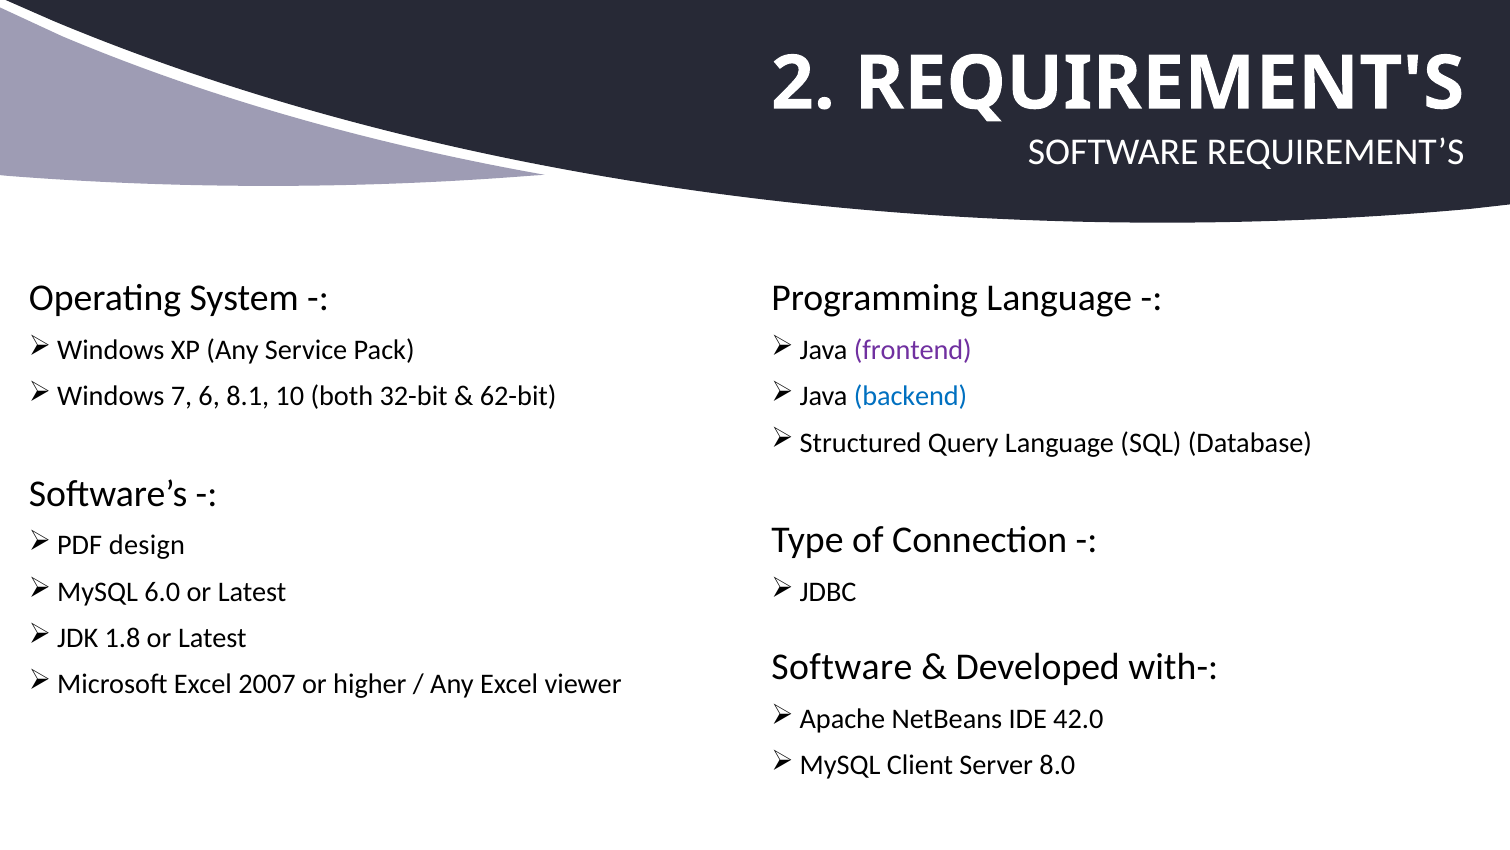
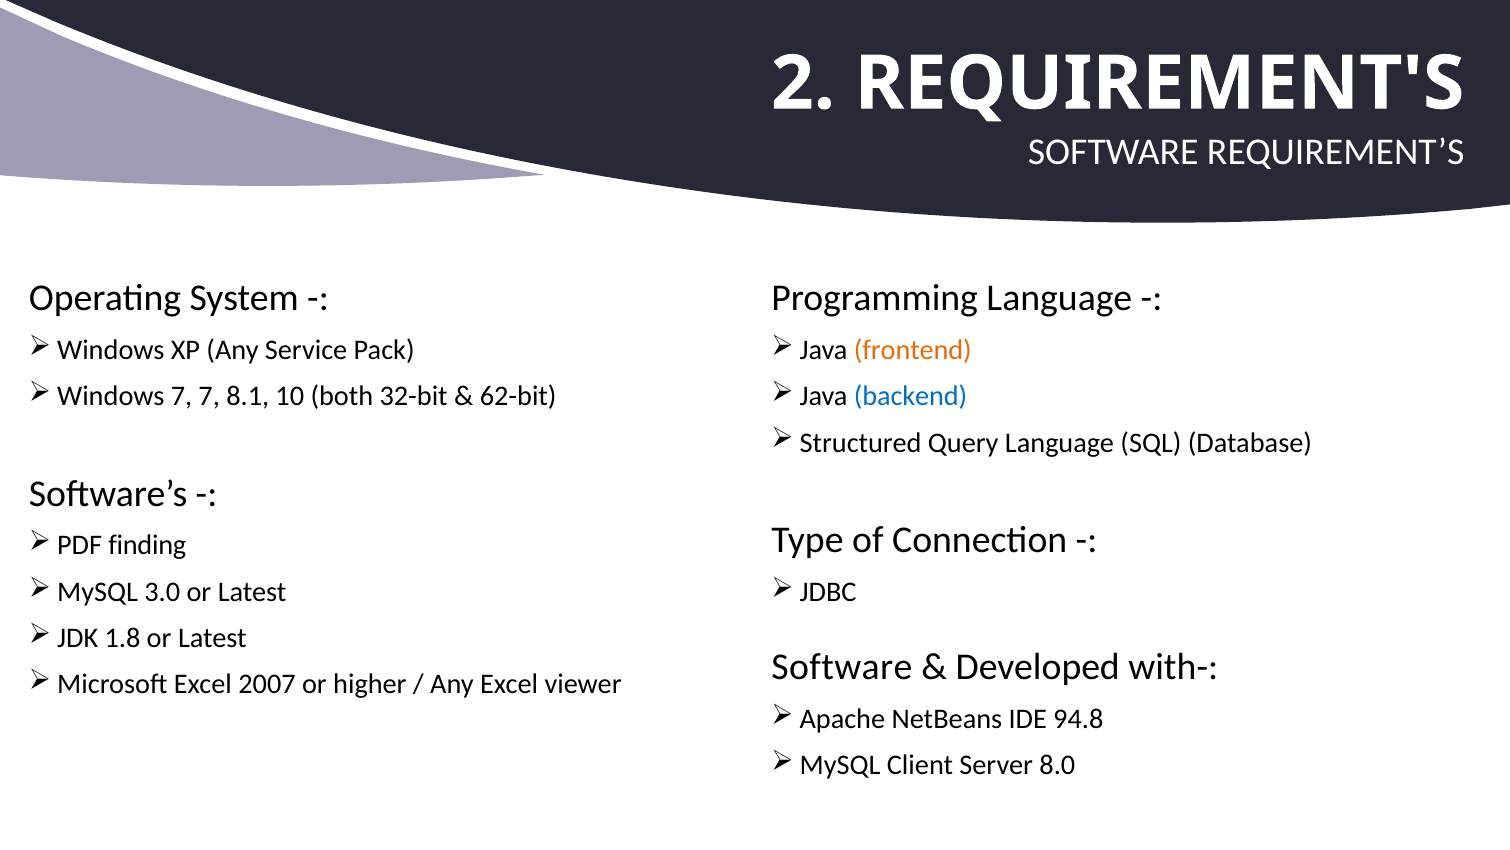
frontend colour: purple -> orange (913, 350)
7 6: 6 -> 7 (209, 396)
design: design -> finding (147, 545)
6.0: 6.0 -> 3.0 (162, 591)
42.0: 42.0 -> 94.8 (1078, 718)
